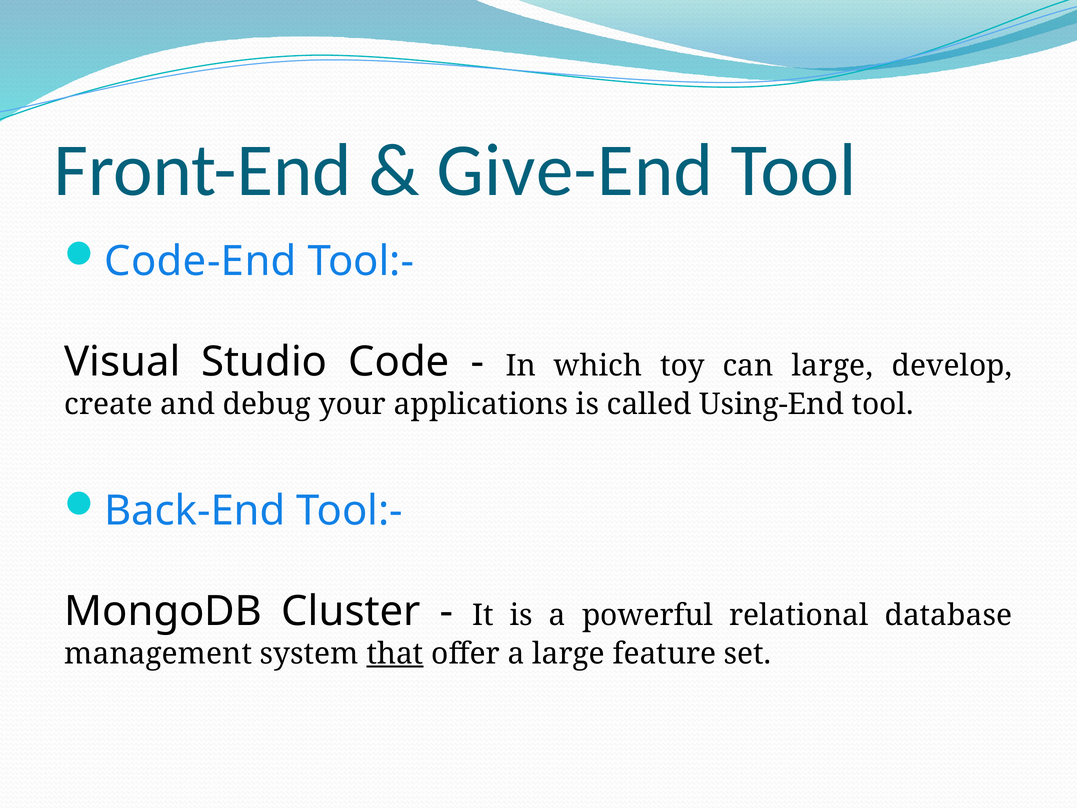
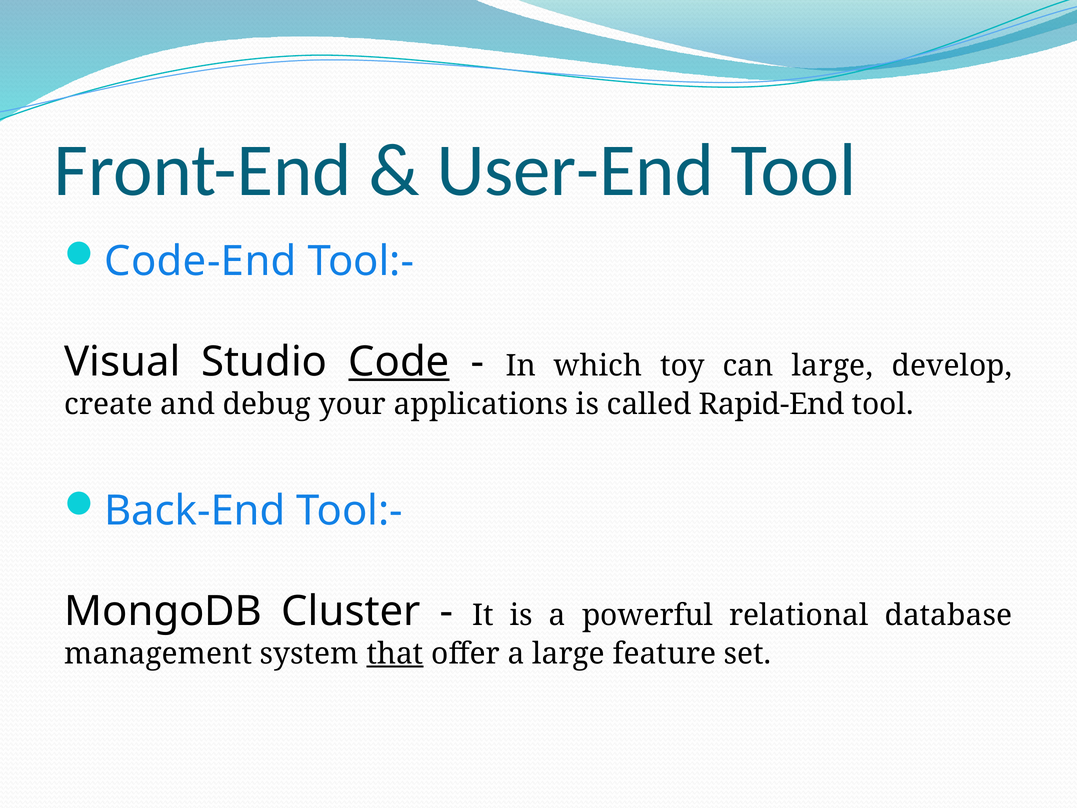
Give-End: Give-End -> User-End (575, 170)
Code underline: none -> present (399, 362)
Using-End: Using-End -> Rapid-End (772, 404)
